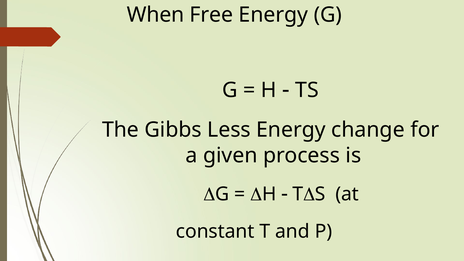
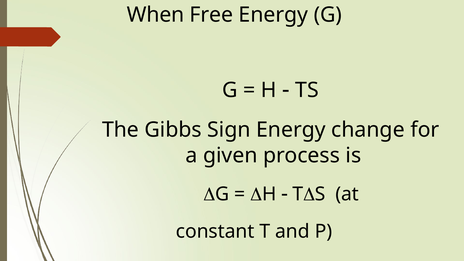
Less: Less -> Sign (229, 130)
